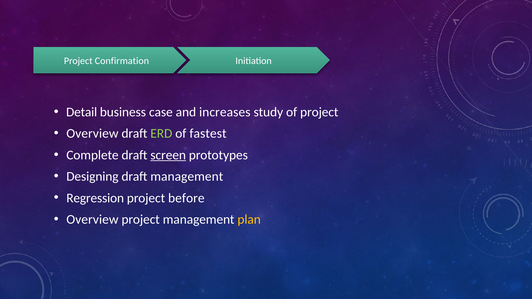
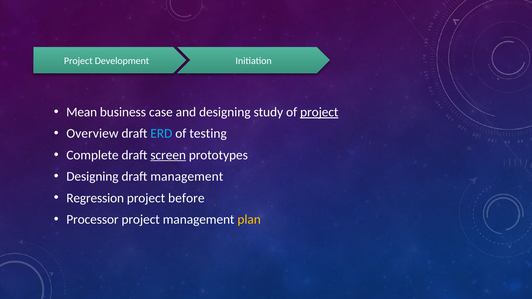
Confirmation: Confirmation -> Development (122, 61)
Detail: Detail -> Mean (82, 112)
and increases: increases -> designing (225, 112)
project underline: none -> present (319, 112)
ERD colour: light green -> light blue (161, 134)
fastest: fastest -> testing (208, 134)
Overview: Overview -> Processor (92, 220)
